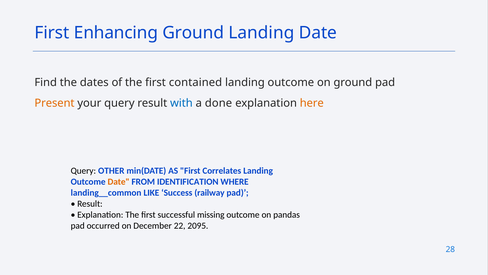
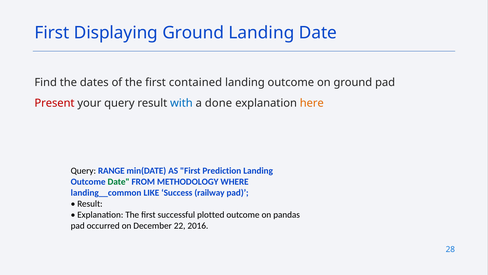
Enhancing: Enhancing -> Displaying (116, 33)
Present colour: orange -> red (54, 103)
OTHER: OTHER -> RANGE (111, 171)
Correlates: Correlates -> Prediction (222, 171)
Date colour: orange -> green (119, 182)
IDENTIFICATION: IDENTIFICATION -> METHODOLOGY (188, 182)
missing: missing -> plotted (211, 215)
2095: 2095 -> 2016 (198, 226)
